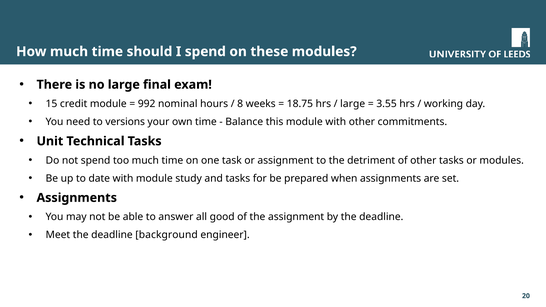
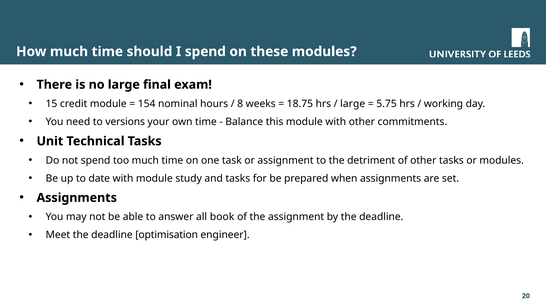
992: 992 -> 154 (147, 104)
3.55: 3.55 -> 5.75 (387, 104)
good: good -> book (222, 217)
background: background -> optimisation (167, 235)
